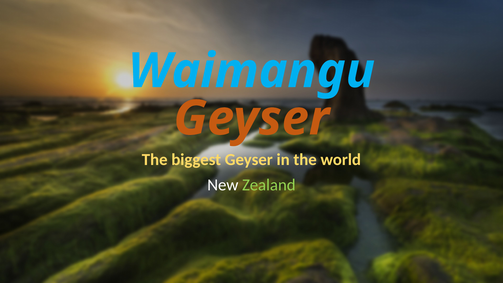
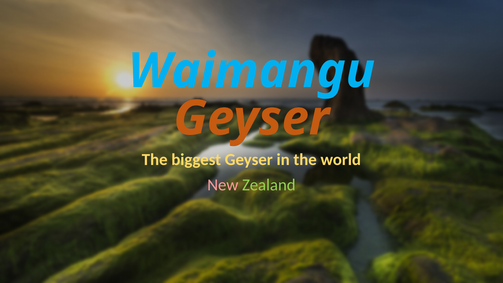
New colour: white -> pink (223, 185)
